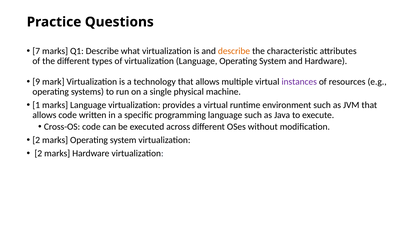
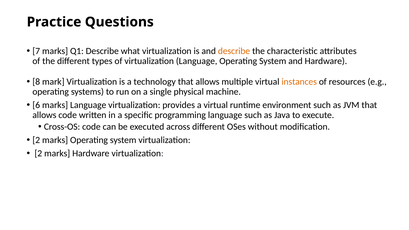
9: 9 -> 8 (36, 82)
instances colour: purple -> orange (299, 82)
1: 1 -> 6 (36, 105)
